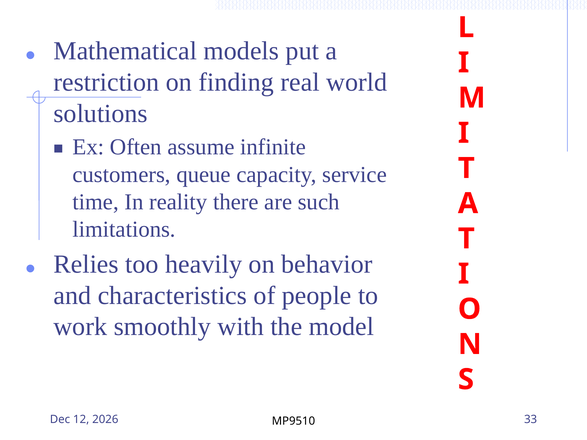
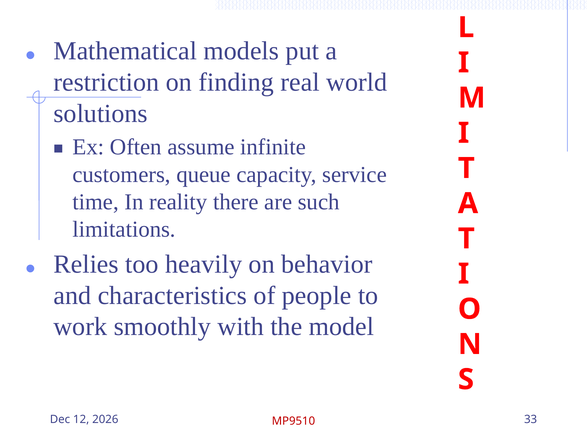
MP9510 colour: black -> red (293, 421)
